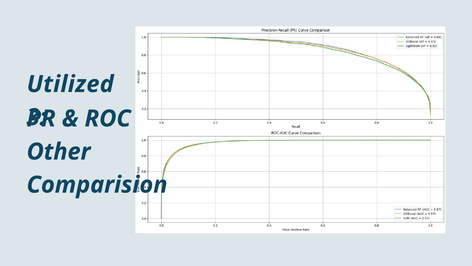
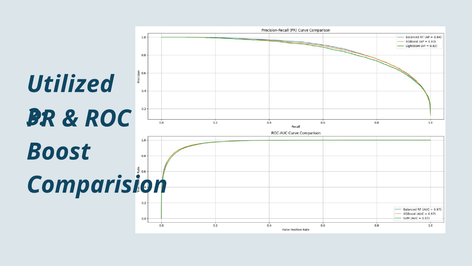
Other: Other -> Boost (58, 151)
